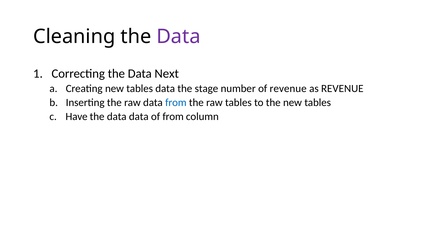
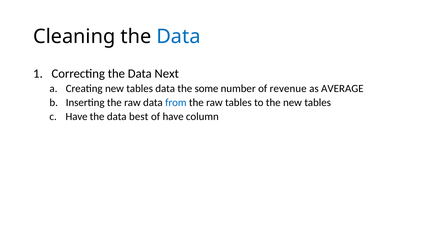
Data colour: purple -> blue (178, 37)
stage: stage -> some (207, 89)
as REVENUE: REVENUE -> AVERAGE (342, 89)
data data: data -> best (139, 117)
of from: from -> have (173, 117)
